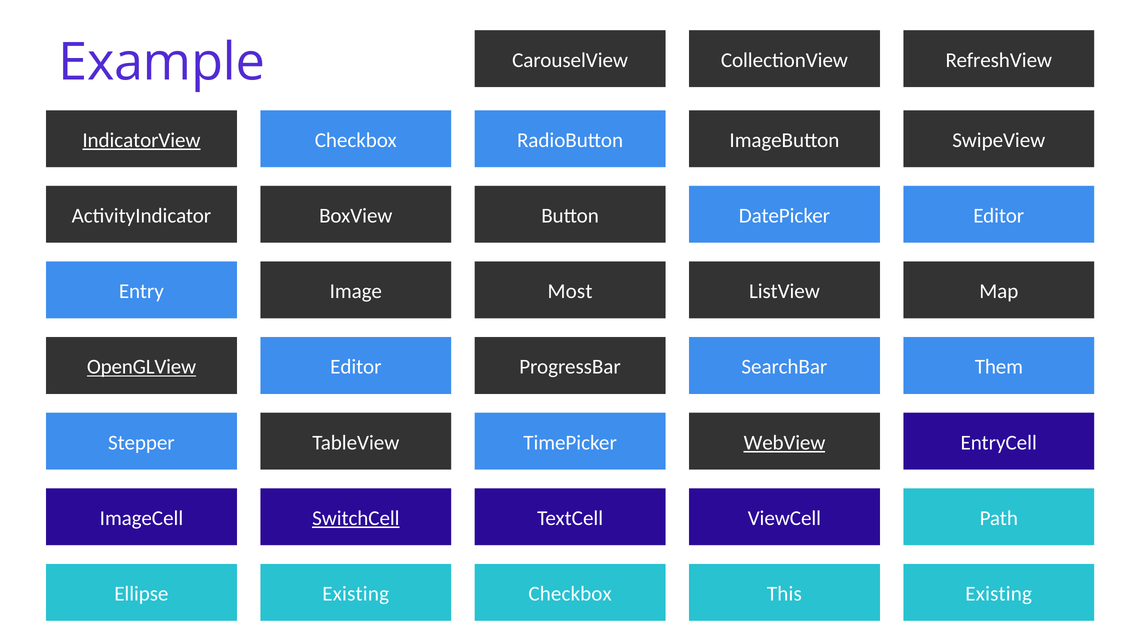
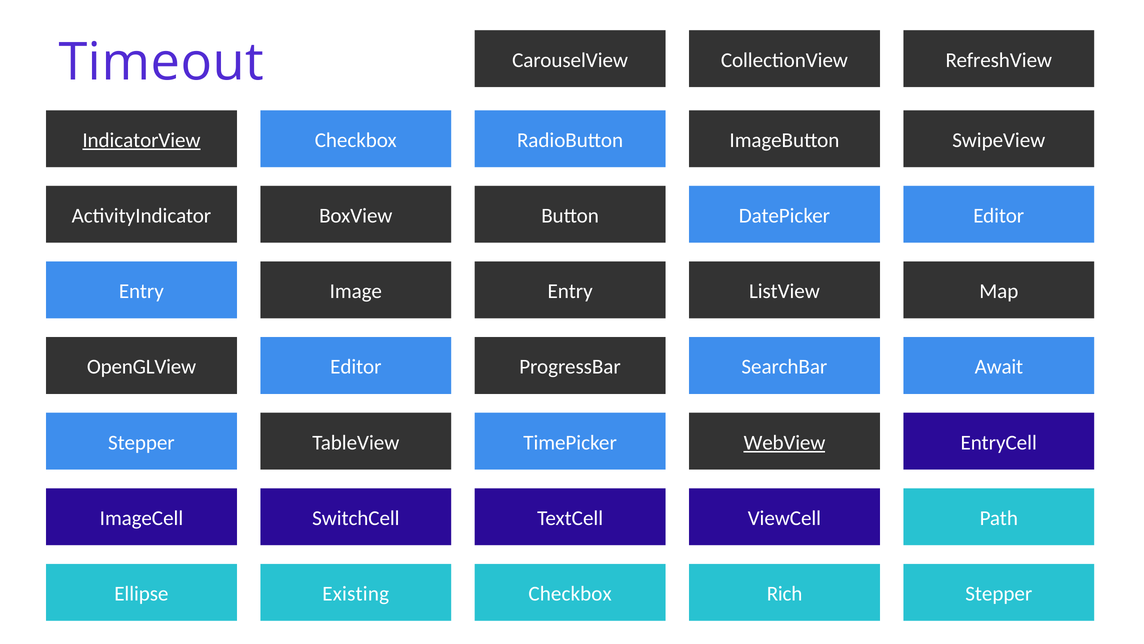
Example: Example -> Timeout (161, 62)
Most: Most -> Entry (570, 291)
OpenGLView underline: present -> none (142, 367)
Them: Them -> Await (999, 367)
SwitchCell underline: present -> none (356, 518)
This: This -> Rich (785, 593)
Existing: Existing -> Stepper (999, 593)
